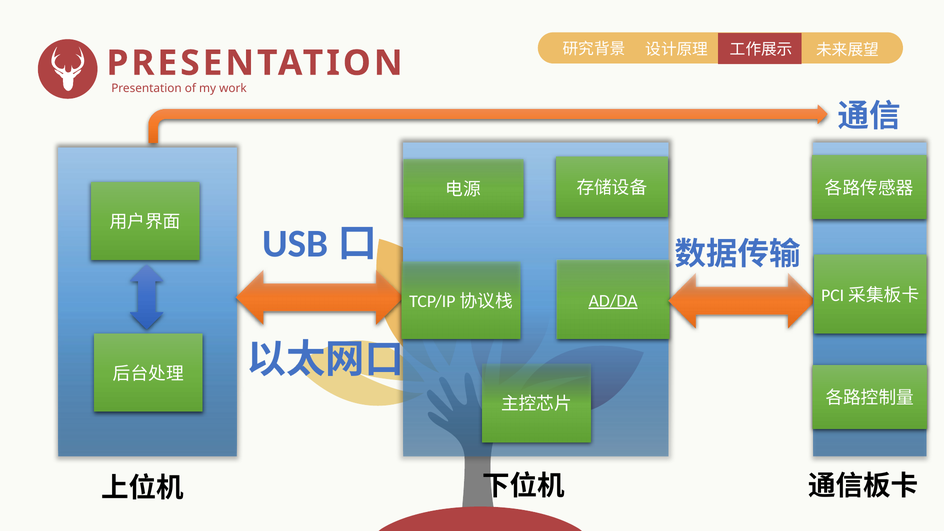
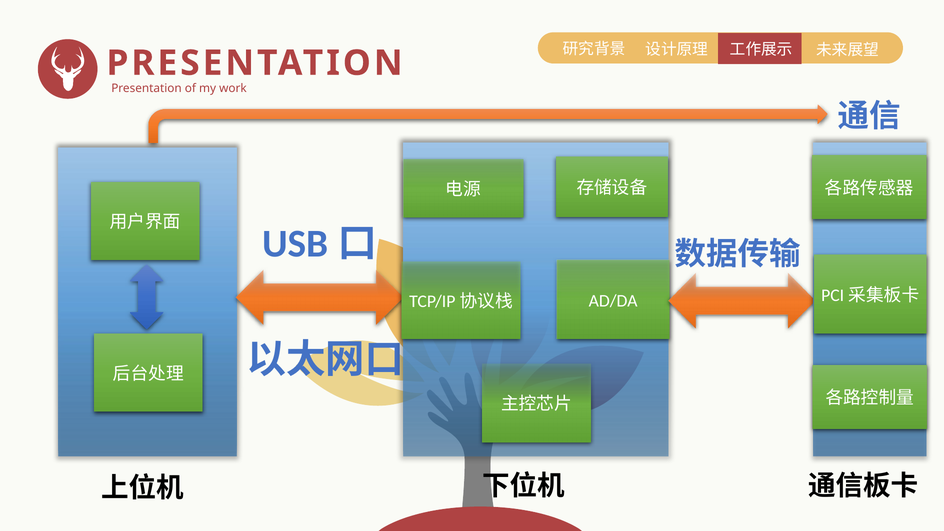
AD/DA underline: present -> none (613, 301)
